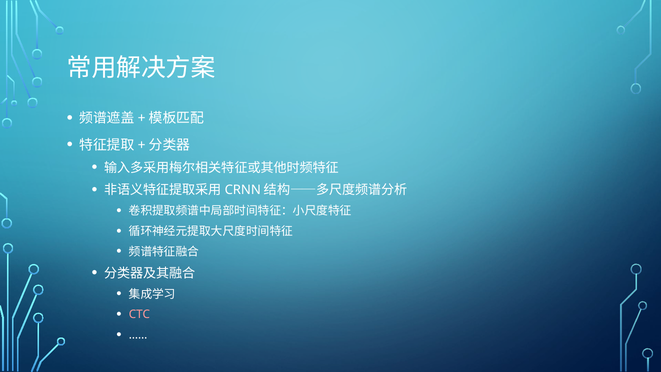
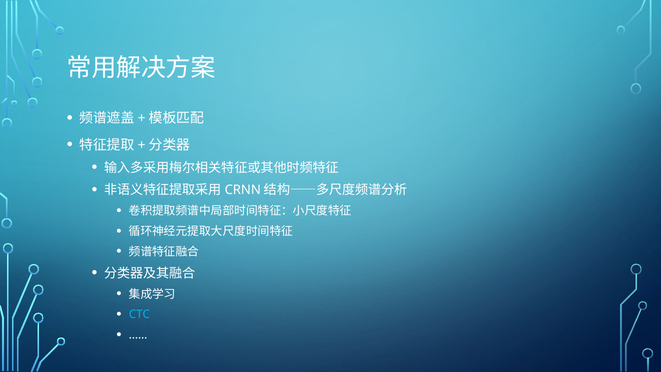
CTC colour: pink -> light blue (139, 314)
